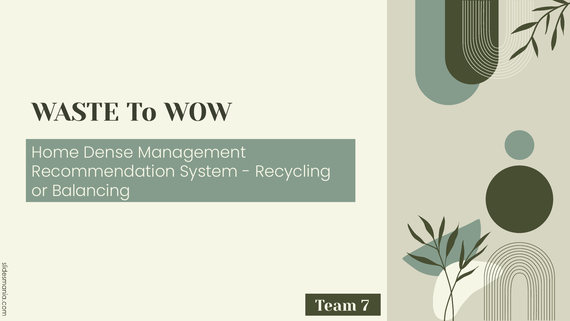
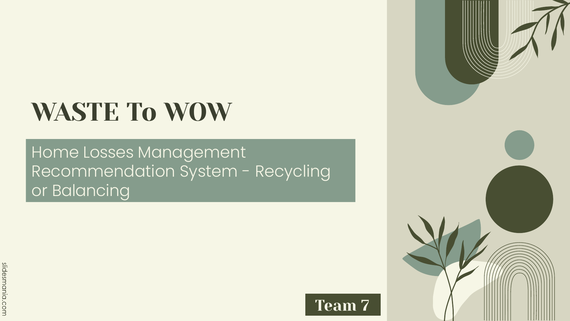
Dense: Dense -> Losses (109, 152)
